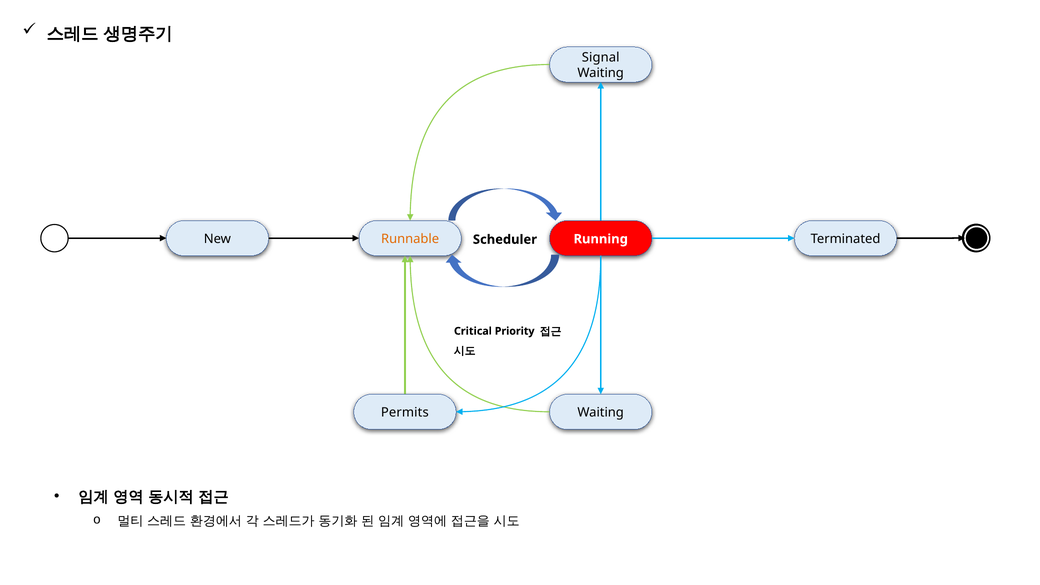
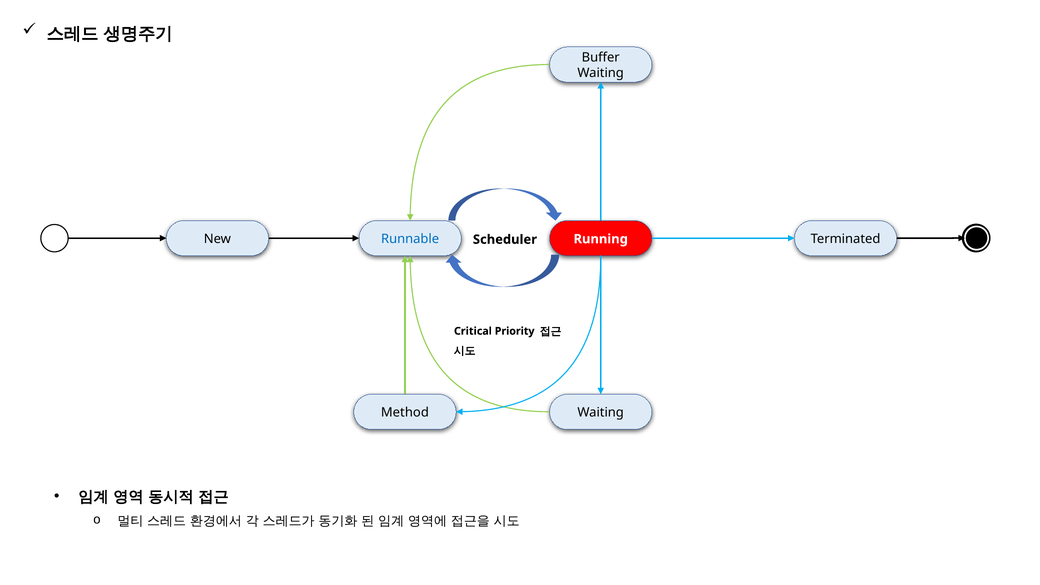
Signal: Signal -> Buffer (601, 58)
Runnable colour: orange -> blue (410, 239)
Permits: Permits -> Method (405, 413)
